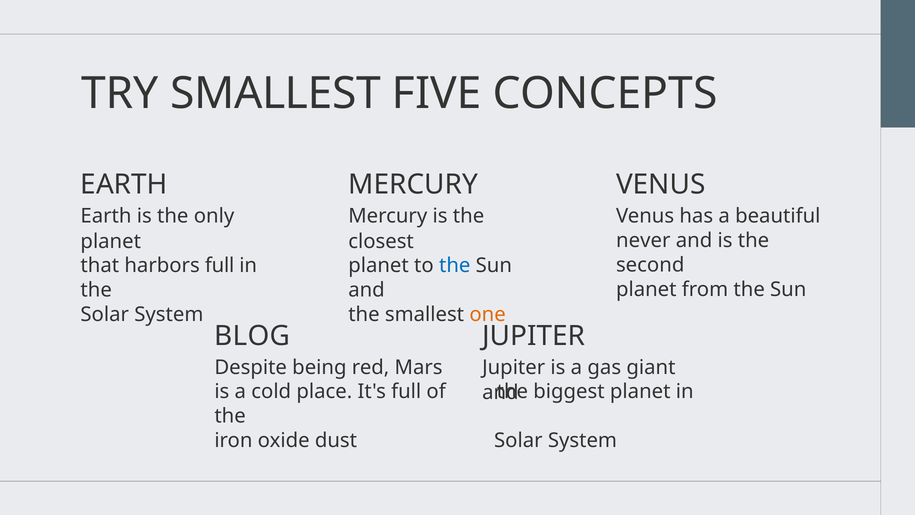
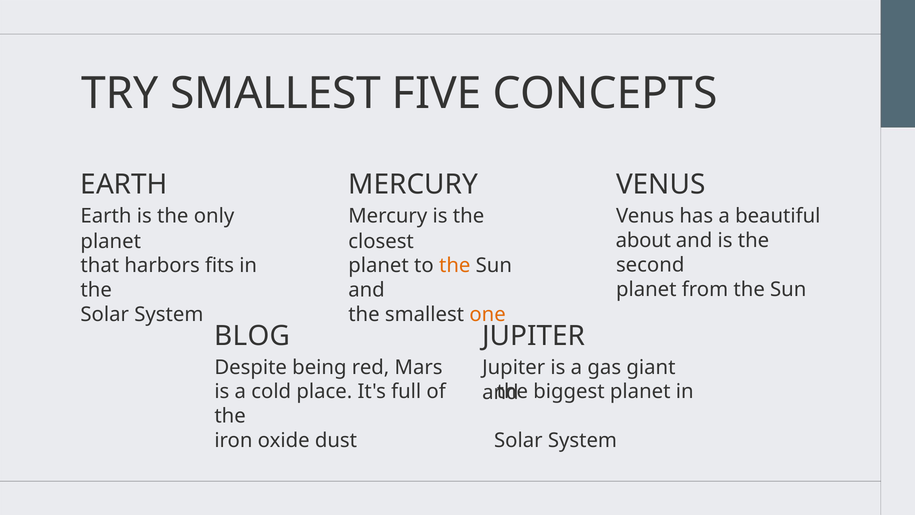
never: never -> about (643, 240)
harbors full: full -> fits (220, 266)
the colour: blue -> orange (455, 266)
